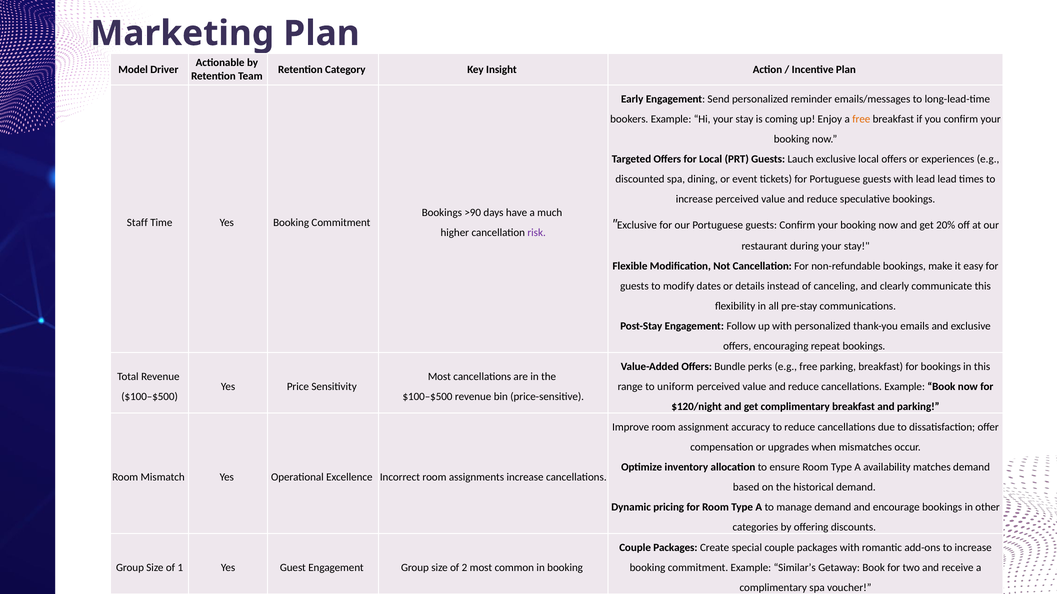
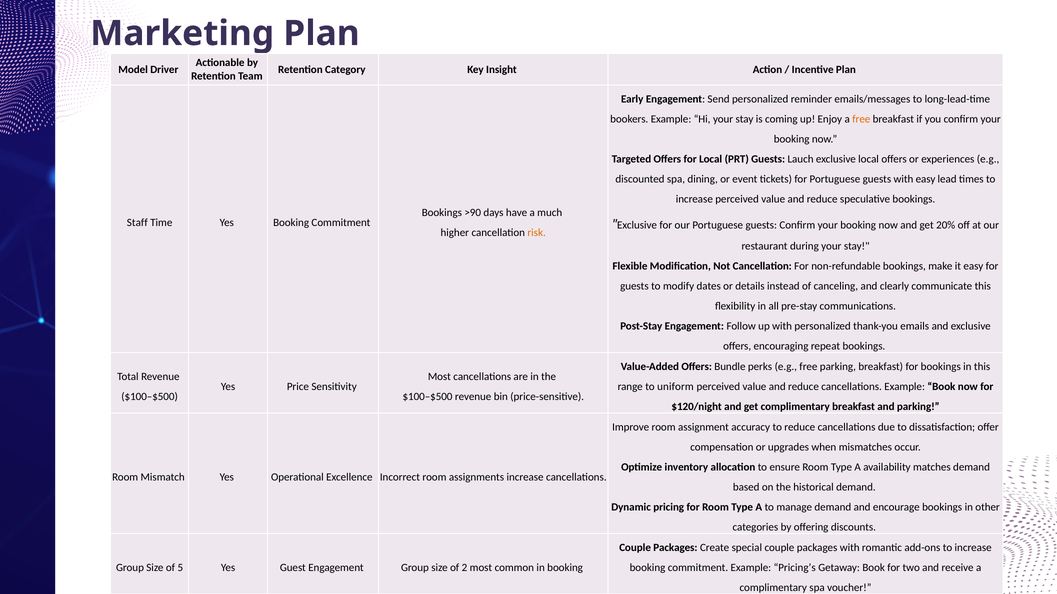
with lead: lead -> easy (926, 179)
risk colour: purple -> orange (537, 233)
1: 1 -> 5 (180, 568)
Similar’s: Similar’s -> Pricing’s (795, 568)
